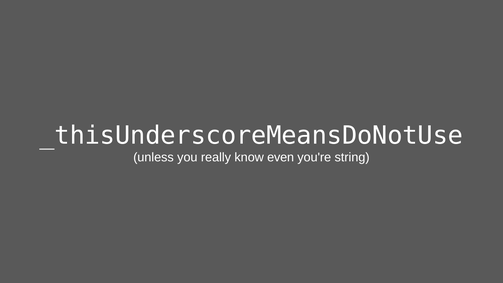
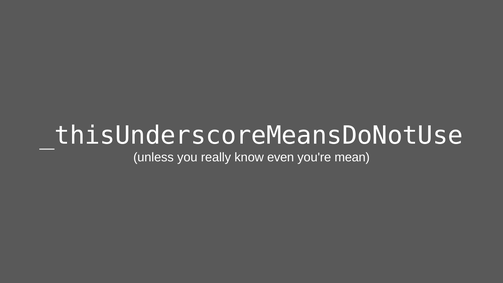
string: string -> mean (352, 157)
